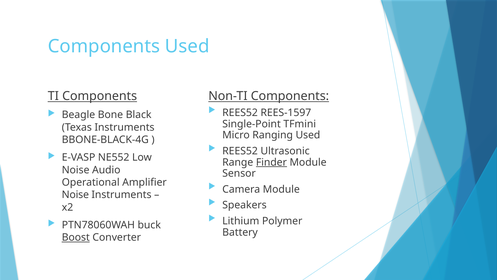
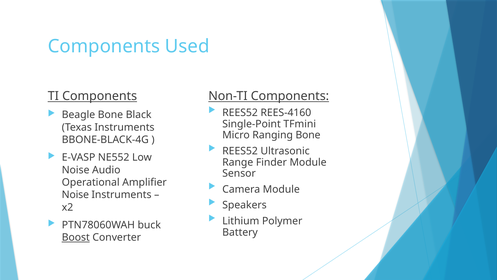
REES-1597: REES-1597 -> REES-4160 (286, 113)
Ranging Used: Used -> Bone (308, 135)
Finder underline: present -> none (271, 162)
